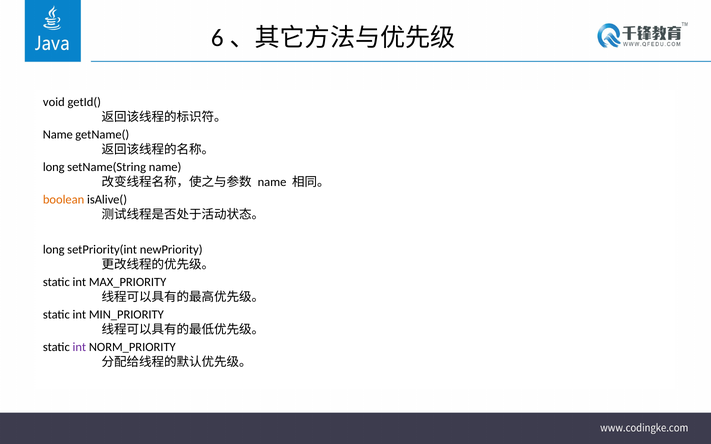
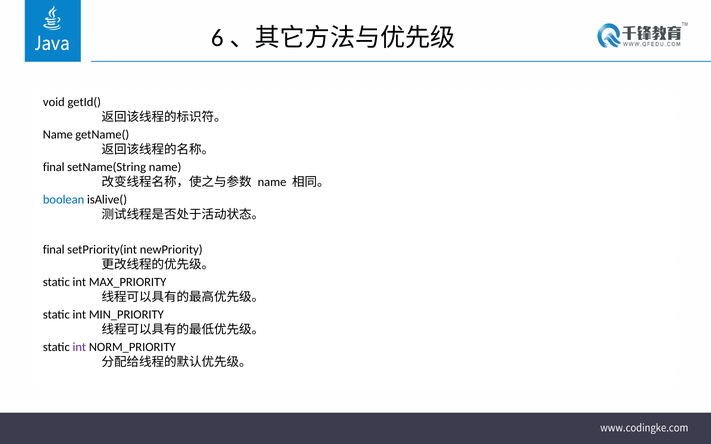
long: long -> final (54, 167)
boolean colour: orange -> blue (64, 200)
long: long -> final (54, 250)
